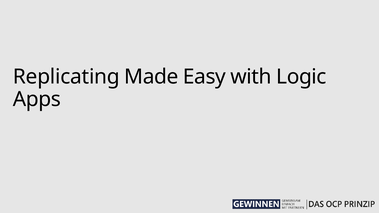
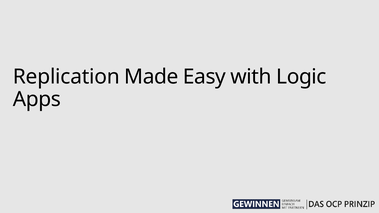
Replicating: Replicating -> Replication (66, 77)
